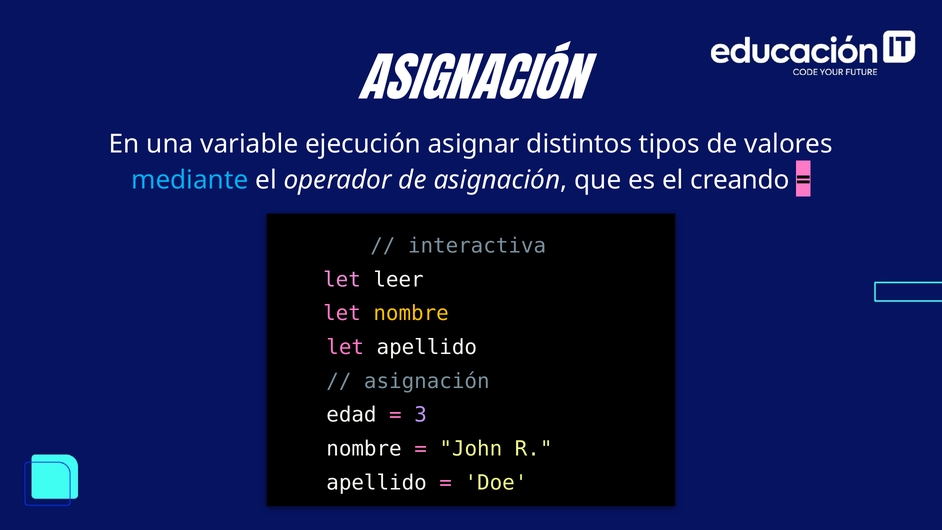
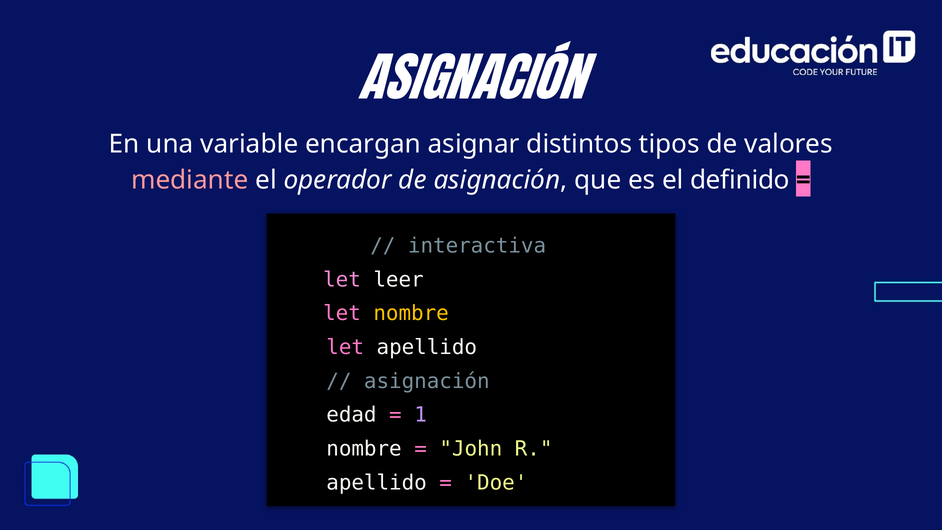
ejecución: ejecución -> encargan (363, 144)
mediante colour: light blue -> pink (190, 180)
creando: creando -> definido (740, 180)
3: 3 -> 1 (421, 415)
